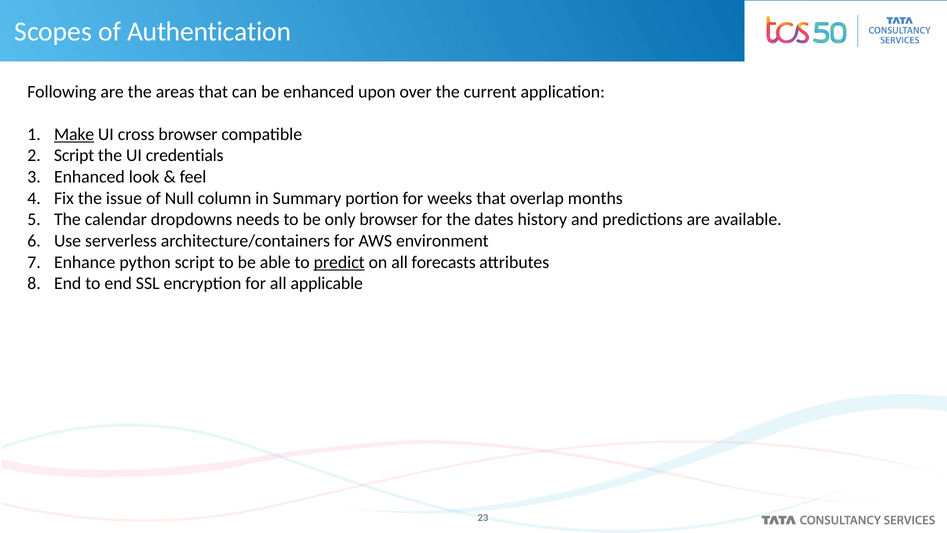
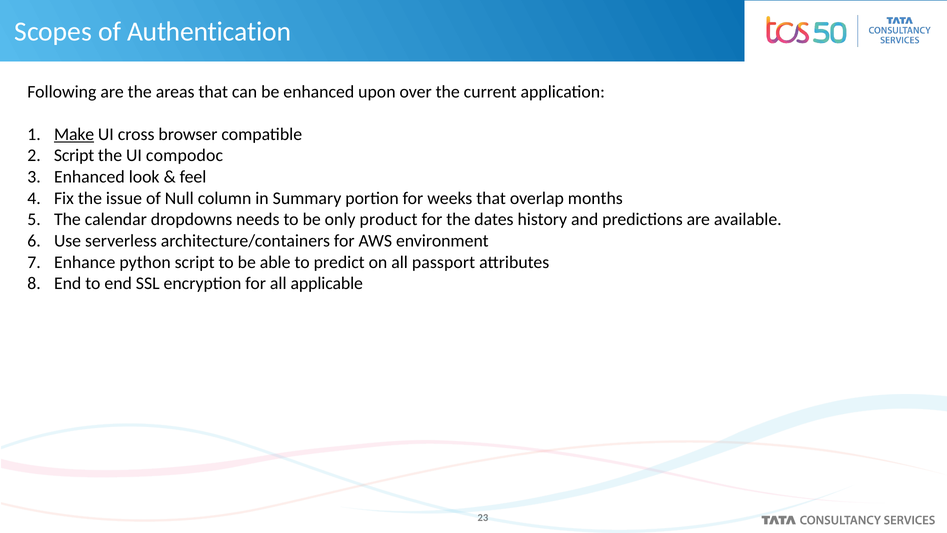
credentials: credentials -> compodoc (185, 156)
only browser: browser -> product (389, 219)
predict underline: present -> none (339, 262)
forecasts: forecasts -> passport (444, 262)
